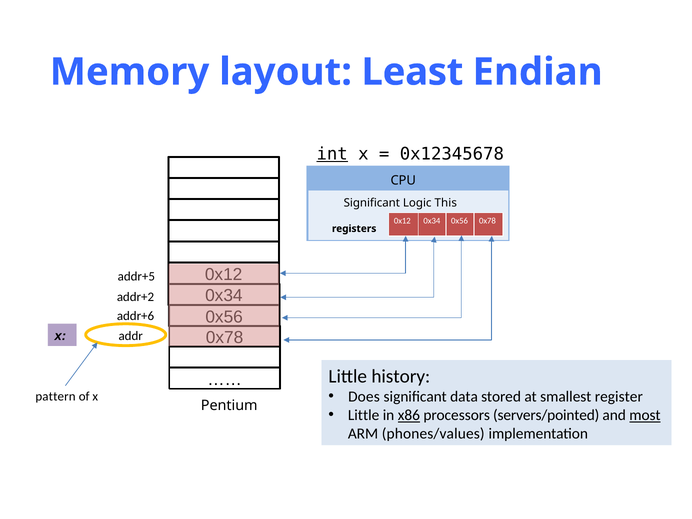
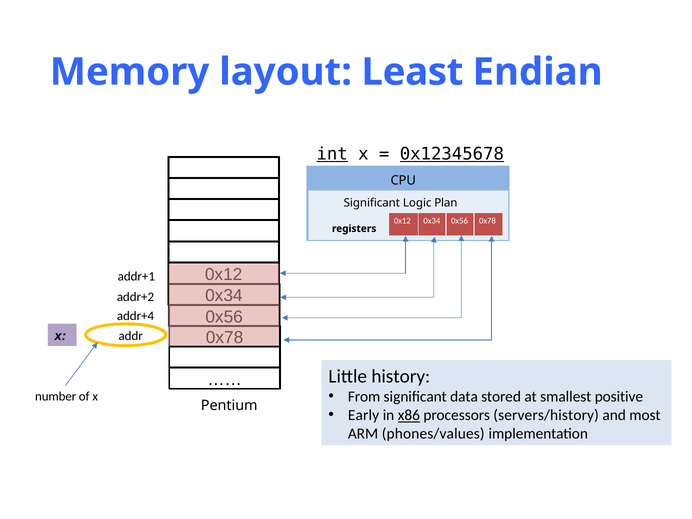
0x12345678 underline: none -> present (452, 154)
This: This -> Plan (446, 203)
addr+5: addr+5 -> addr+1 (136, 277)
addr+6: addr+6 -> addr+4 (135, 316)
Does: Does -> From (364, 397)
register: register -> positive (619, 397)
pattern: pattern -> number (56, 396)
Little: Little -> Early (364, 415)
servers/pointed: servers/pointed -> servers/history (546, 415)
most underline: present -> none (645, 415)
